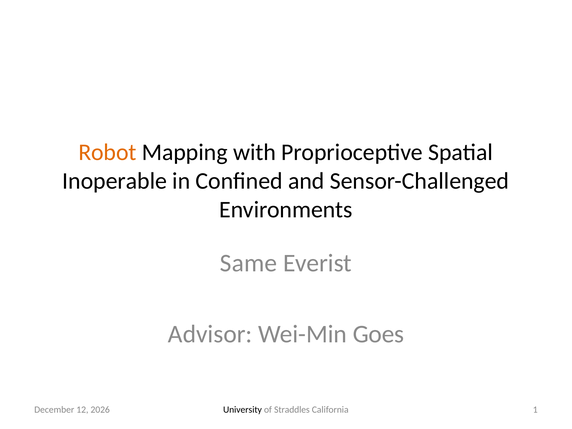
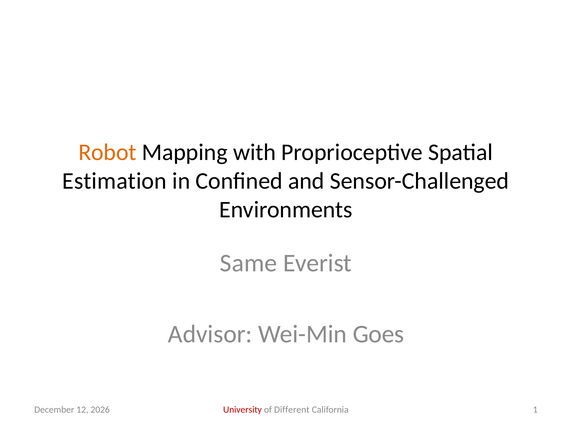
Inoperable: Inoperable -> Estimation (115, 181)
University colour: black -> red (242, 410)
Straddles: Straddles -> Different (292, 410)
